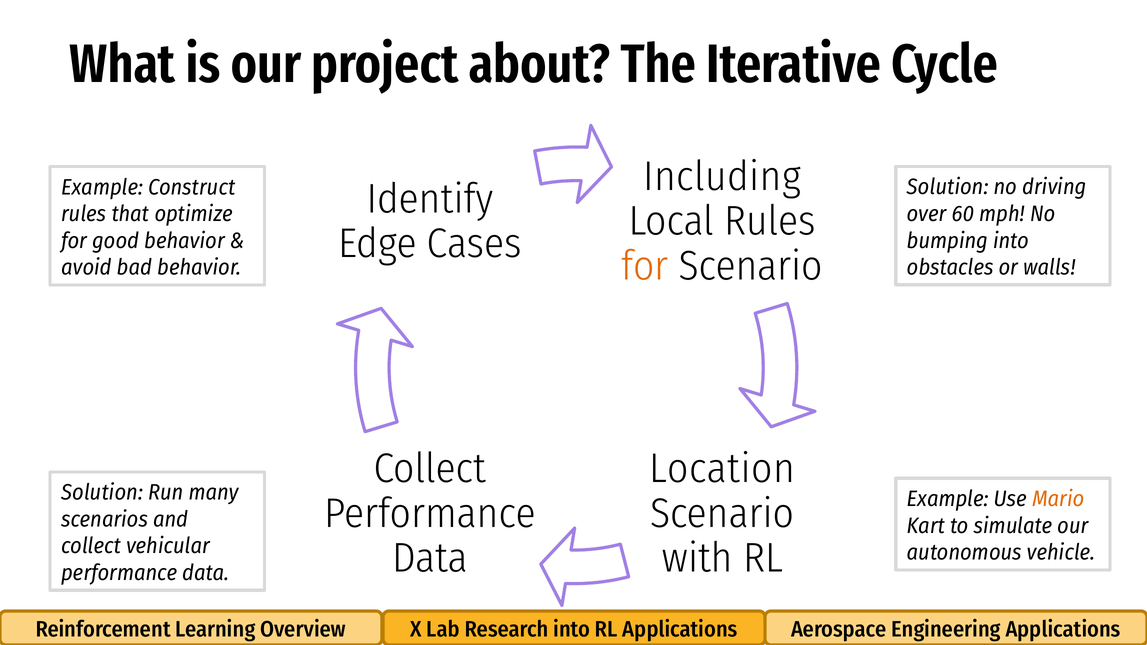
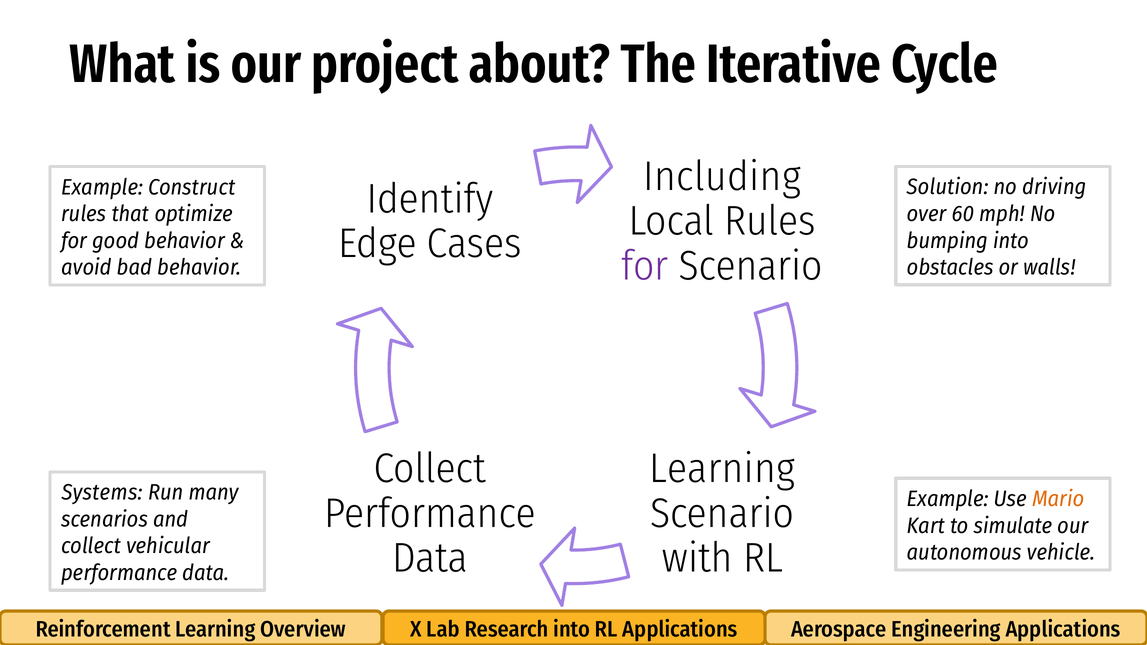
for colour: orange -> purple (645, 266)
Location: Location -> Learning (722, 469)
Solution: Solution -> Systems (102, 493)
